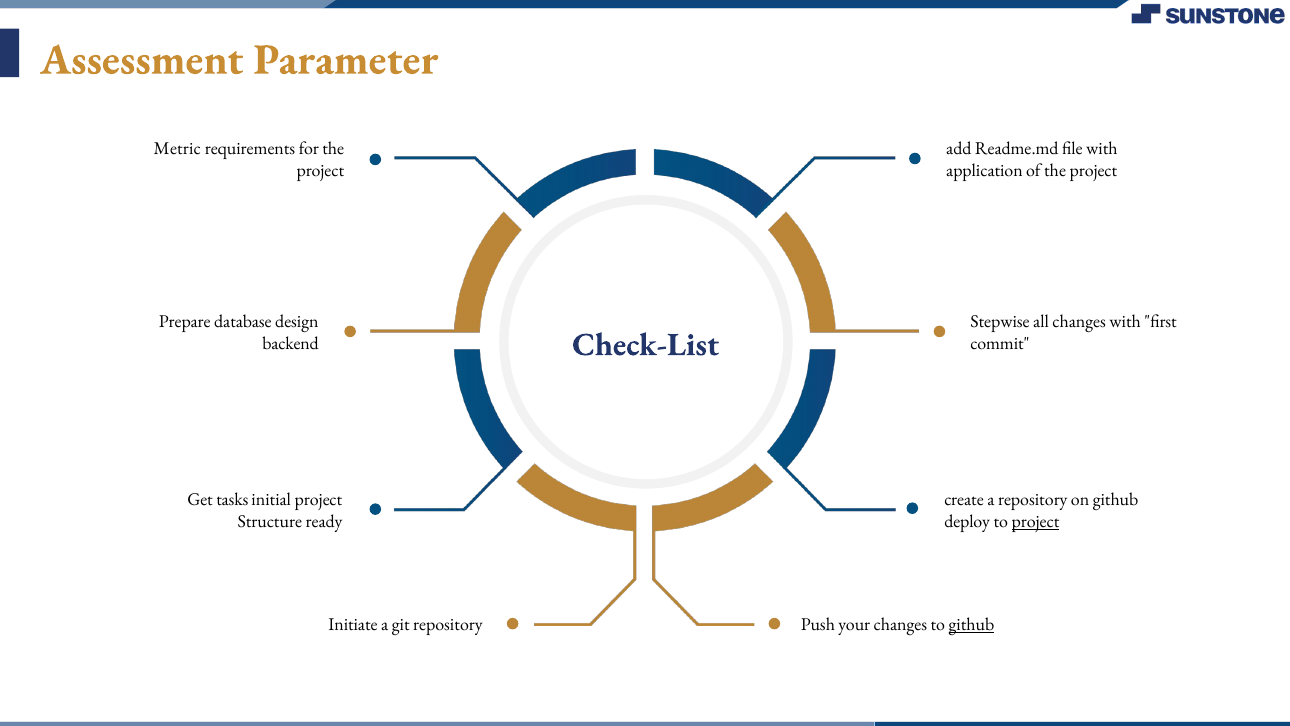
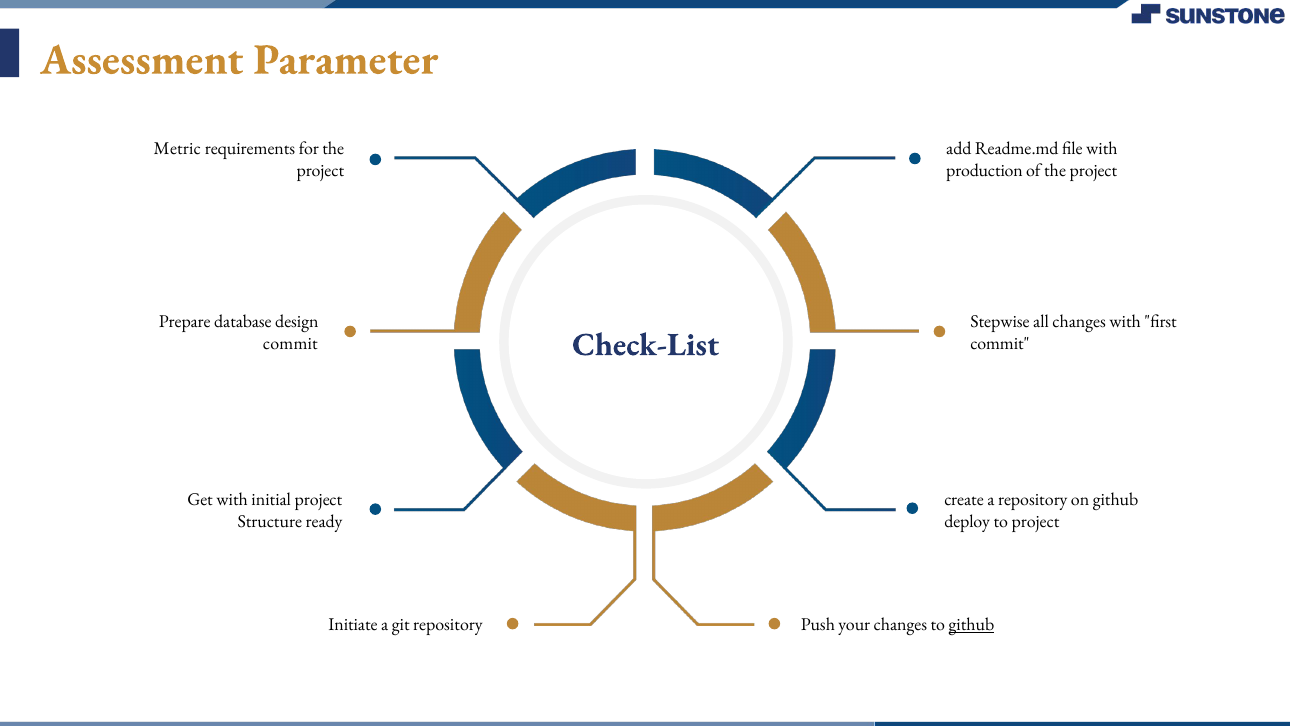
application: application -> production (985, 170)
backend: backend -> commit (290, 343)
Get tasks: tasks -> with (232, 500)
project underline: present -> none (1036, 521)
